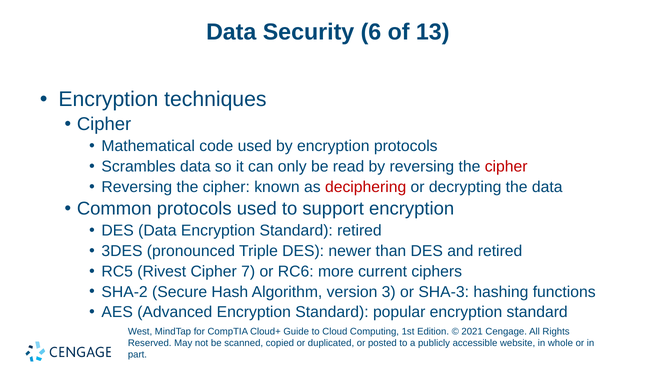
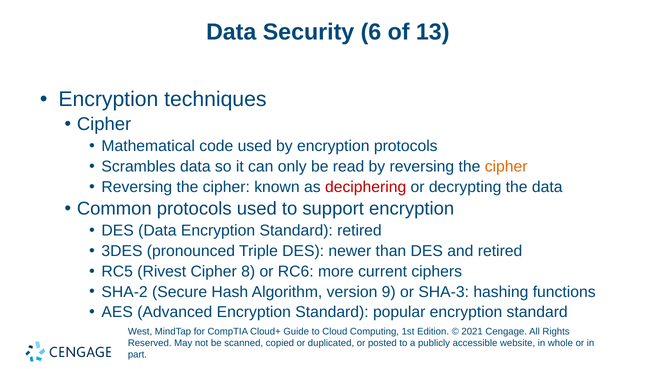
cipher colour: red -> orange (506, 167)
7: 7 -> 8 (248, 271)
3: 3 -> 9 (389, 292)
